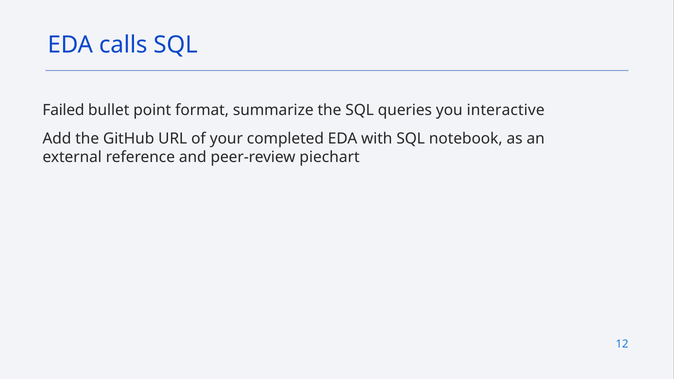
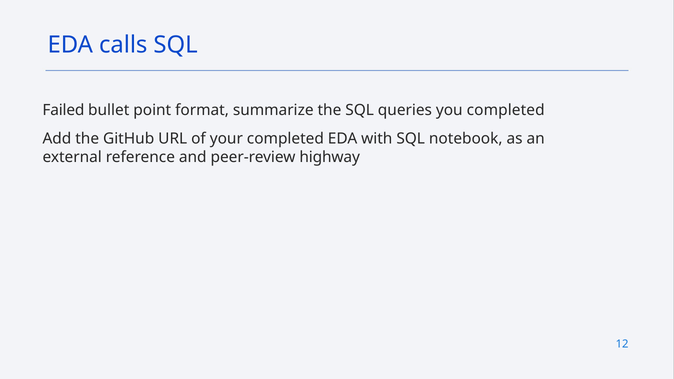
you interactive: interactive -> completed (506, 110)
piechart: piechart -> highway (330, 157)
